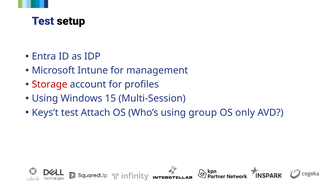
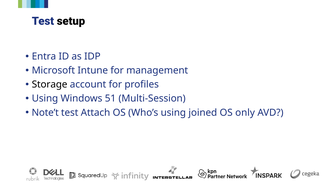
Storage colour: red -> black (50, 85)
15: 15 -> 51 (110, 99)
Keys’t: Keys’t -> Note’t (45, 113)
group: group -> joined (203, 113)
